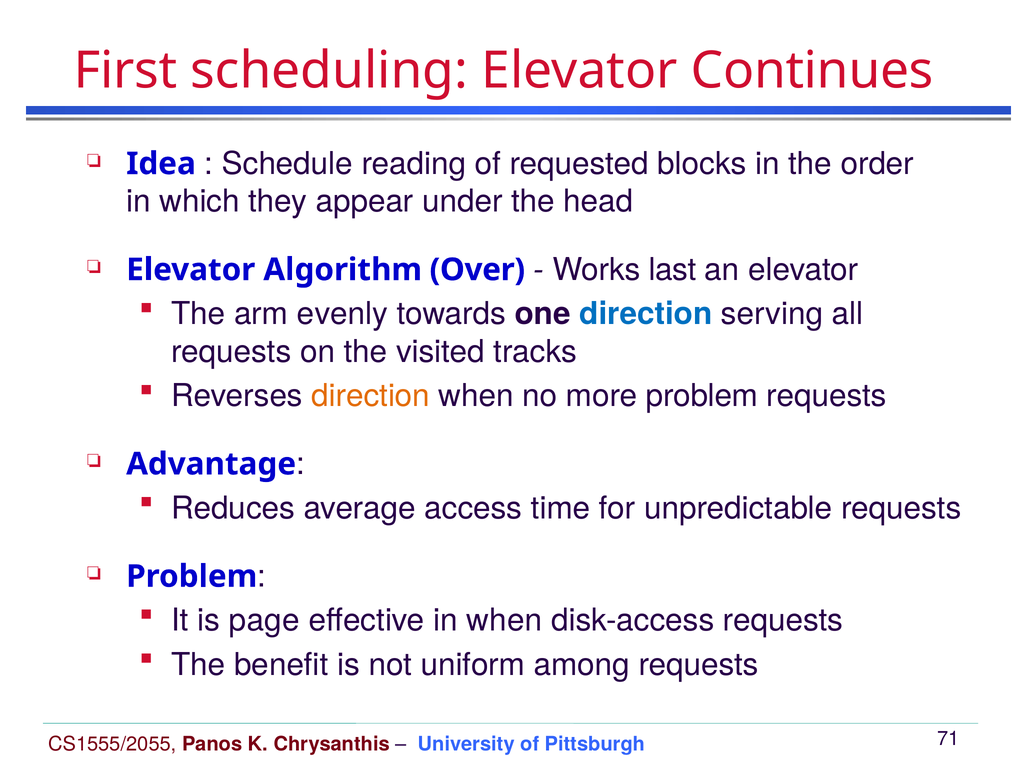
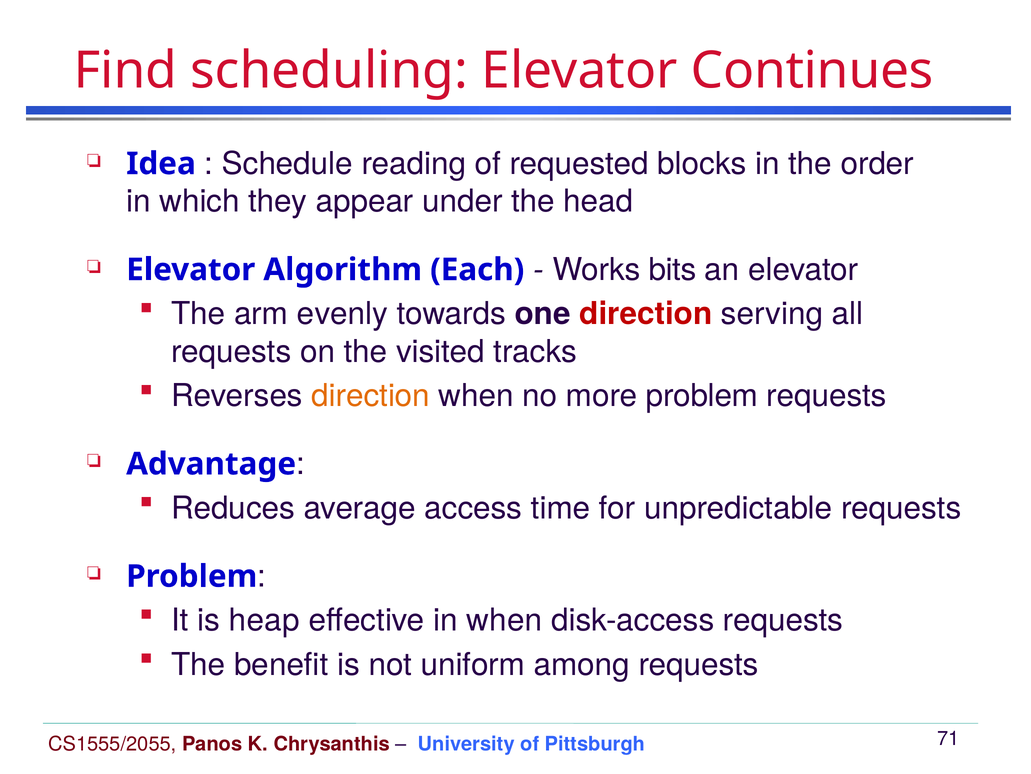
First: First -> Find (125, 71)
Over: Over -> Each (477, 270)
last: last -> bits (673, 270)
direction colour: blue -> red (646, 314)
page: page -> heap (264, 620)
